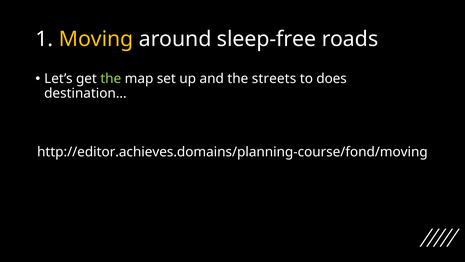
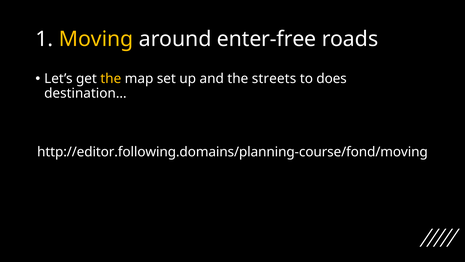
sleep-free: sleep-free -> enter-free (267, 39)
the colour: light green -> yellow (111, 79)
http://editor.achieves.domains/planning-course/fond/moving: http://editor.achieves.domains/planning-course/fond/moving -> http://editor.following.domains/planning-course/fond/moving (232, 152)
